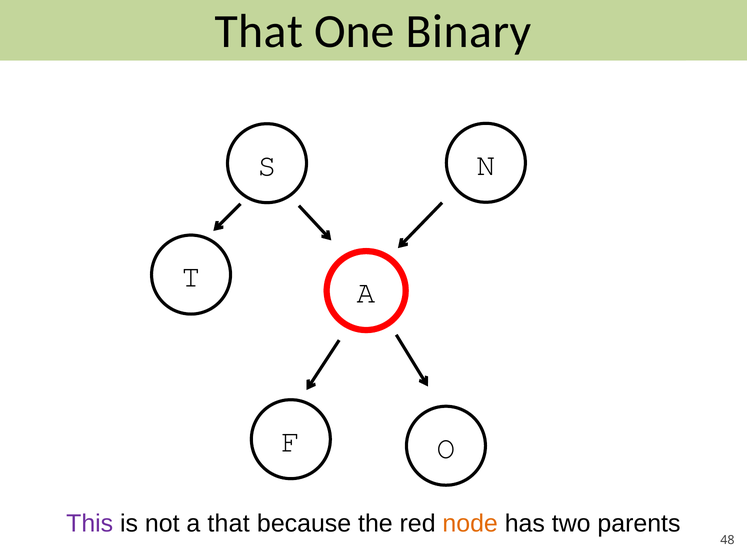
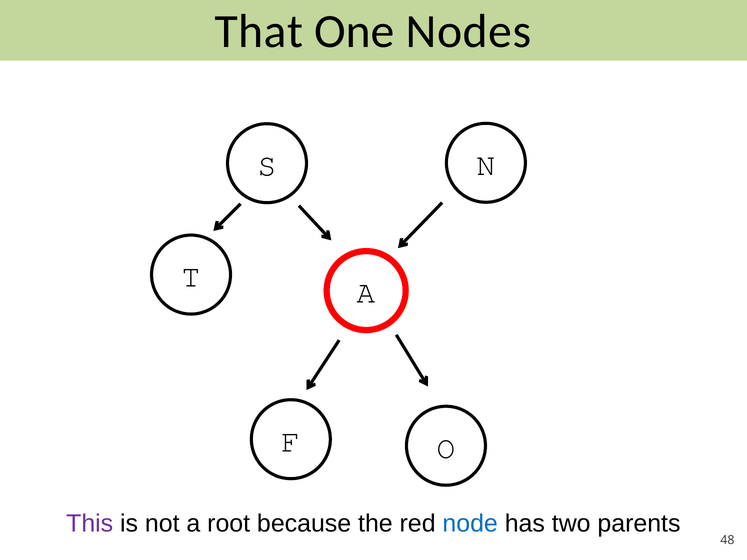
Binary: Binary -> Nodes (469, 31)
a that: that -> root (229, 524)
node colour: orange -> blue (470, 524)
